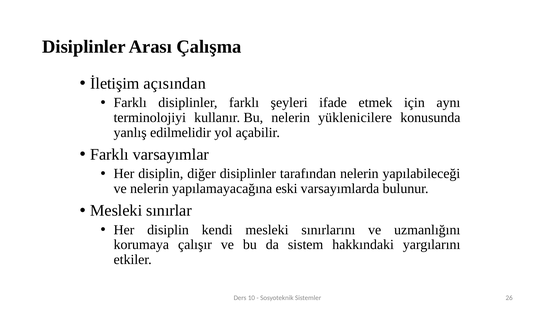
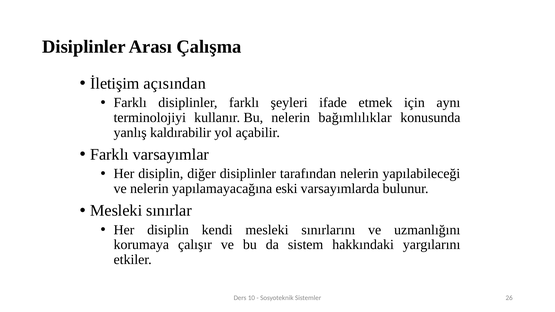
yüklenicilere: yüklenicilere -> bağımlılıklar (355, 118)
edilmelidir: edilmelidir -> kaldırabilir (181, 133)
